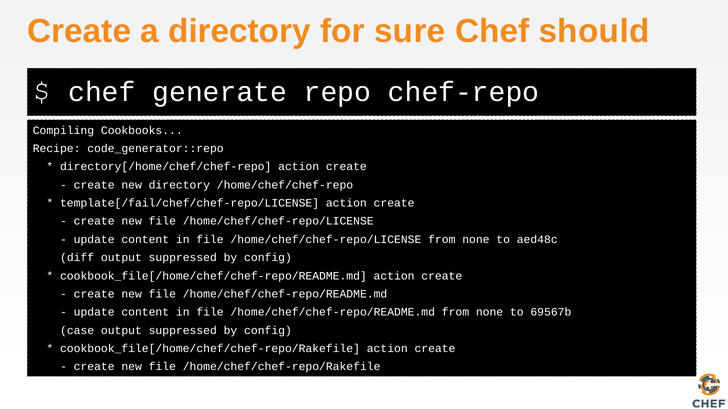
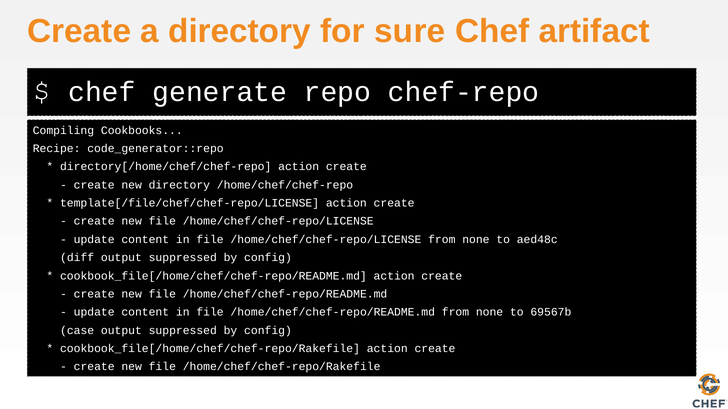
should: should -> artifact (594, 31)
template[/fail/chef/chef-repo/LICENSE: template[/fail/chef/chef-repo/LICENSE -> template[/file/chef/chef-repo/LICENSE (190, 203)
